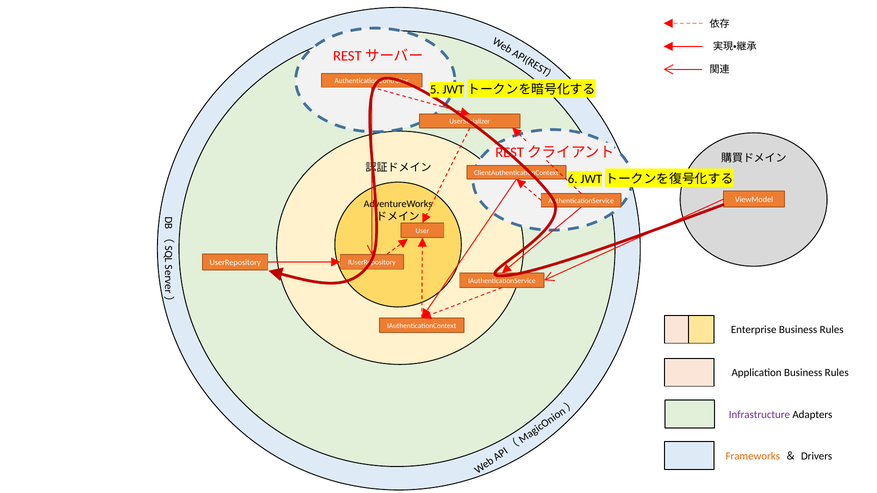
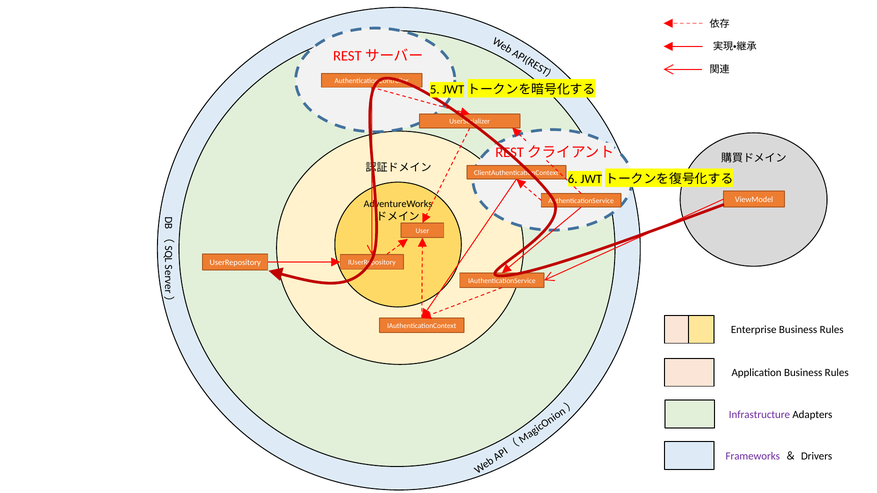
Frameworks colour: orange -> purple (753, 456)
